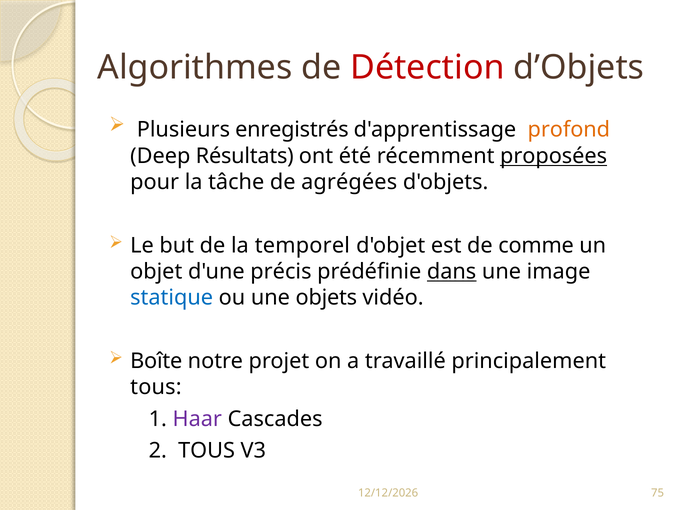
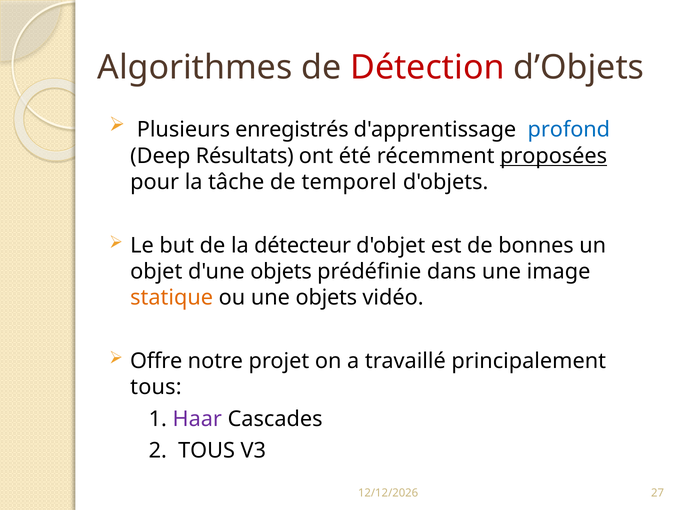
profond colour: orange -> blue (569, 129)
agrégées: agrégées -> temporel (349, 182)
temporel: temporel -> détecteur (303, 246)
comme: comme -> bonnes (536, 246)
d'une précis: précis -> objets (281, 272)
dans underline: present -> none (452, 272)
statique colour: blue -> orange (172, 298)
Boîte: Boîte -> Offre (156, 361)
75: 75 -> 27 (658, 493)
